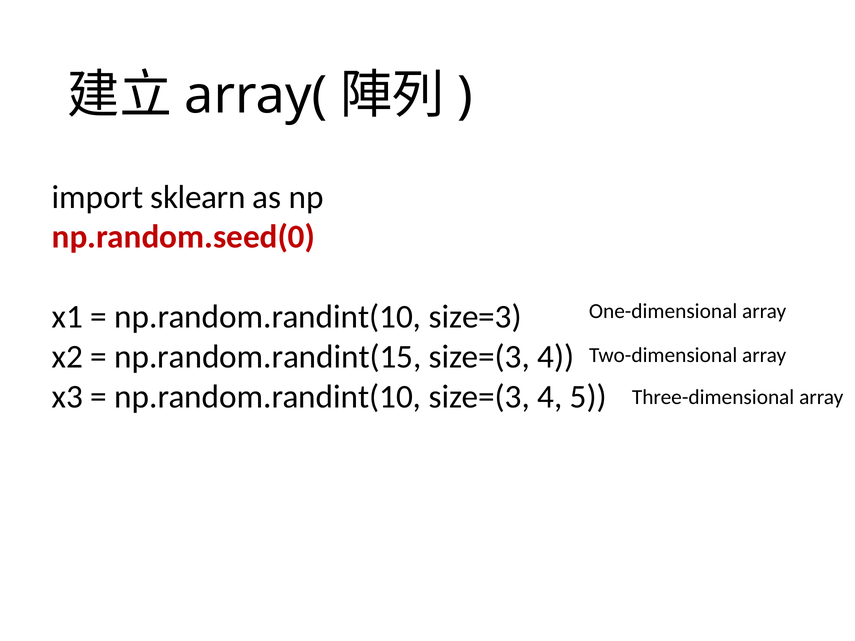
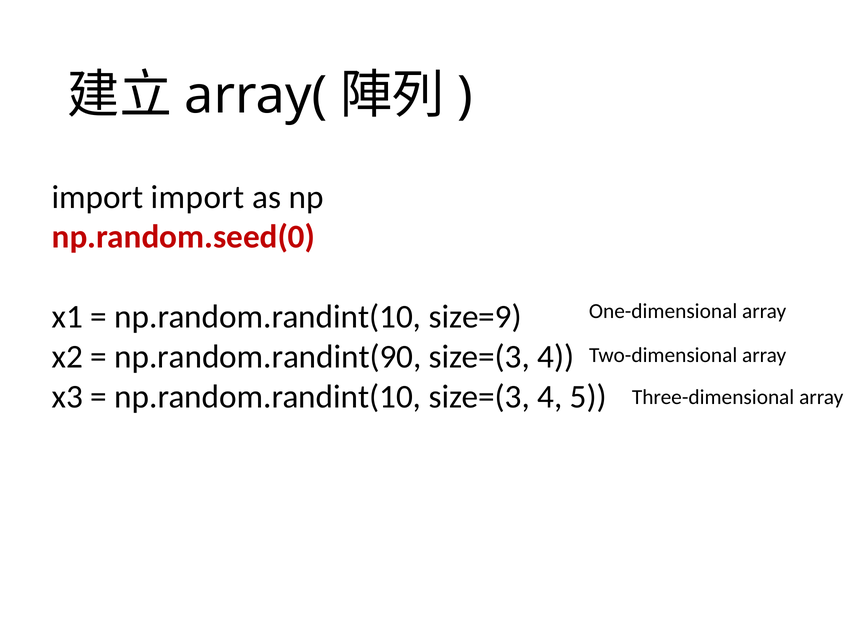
import sklearn: sklearn -> import (198, 197)
size=3: size=3 -> size=9 (475, 317)
np.random.randint(15: np.random.randint(15 -> np.random.randint(90 (268, 357)
